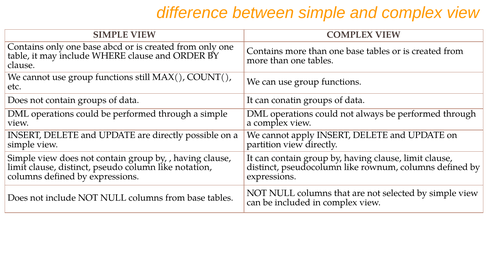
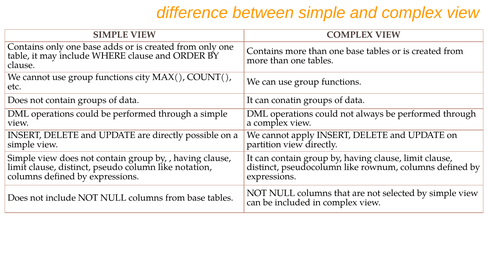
abcd: abcd -> adds (113, 47)
still: still -> city (143, 77)
